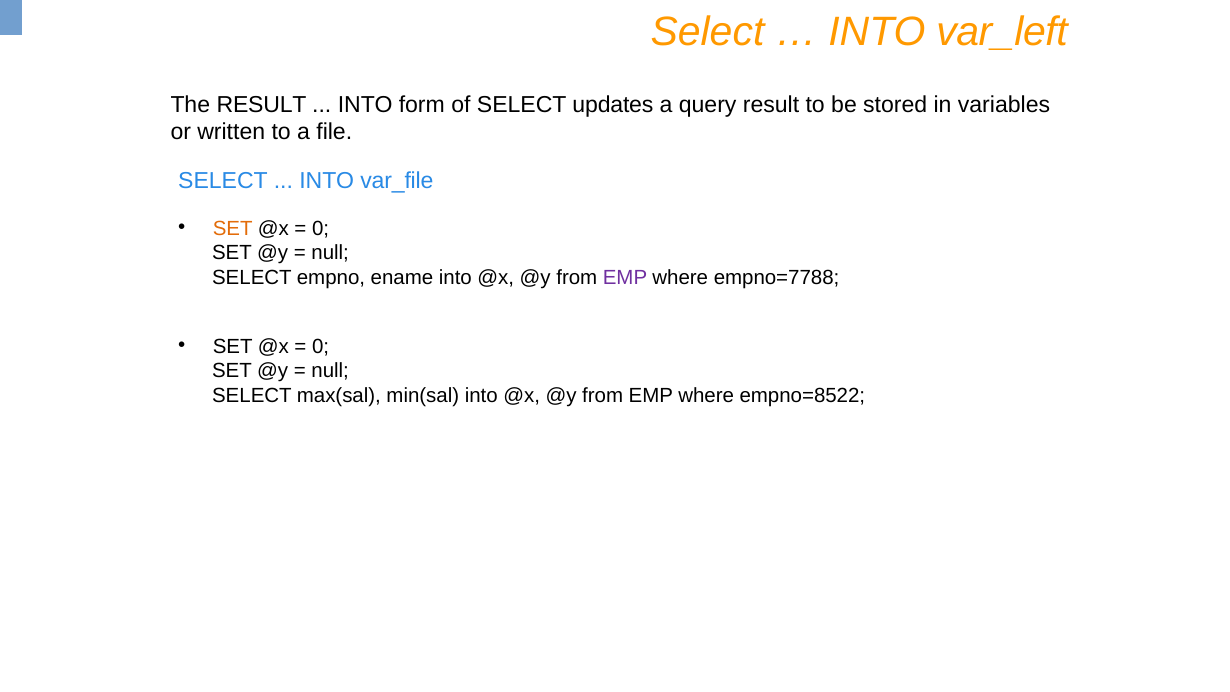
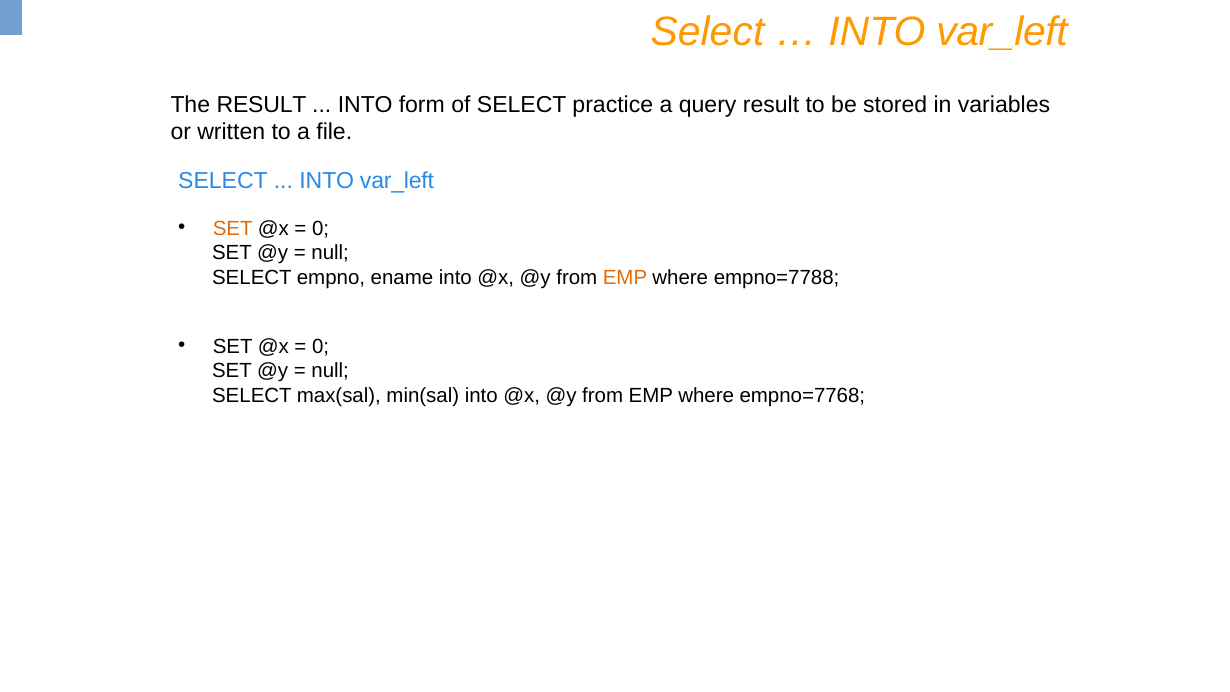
updates: updates -> practice (613, 105)
var_file: var_file -> var_left (397, 181)
EMP colour: purple -> orange (625, 277)
empno=8522: empno=8522 -> empno=7768 (802, 395)
